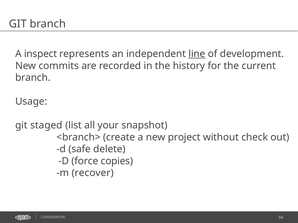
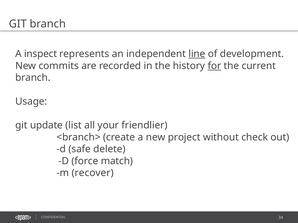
for underline: none -> present (214, 66)
staged: staged -> update (46, 126)
snapshot: snapshot -> friendlier (144, 126)
copies: copies -> match (117, 161)
